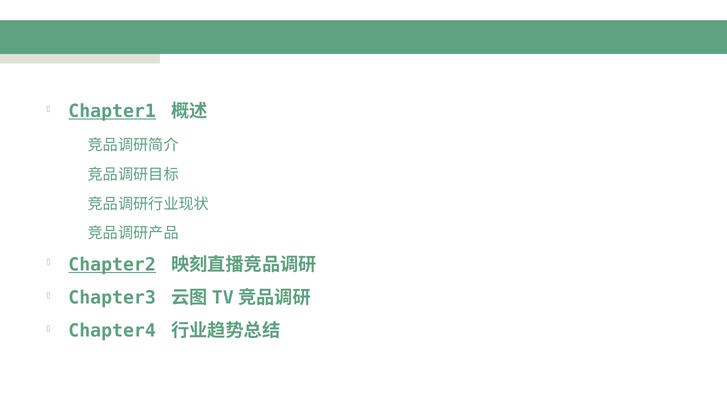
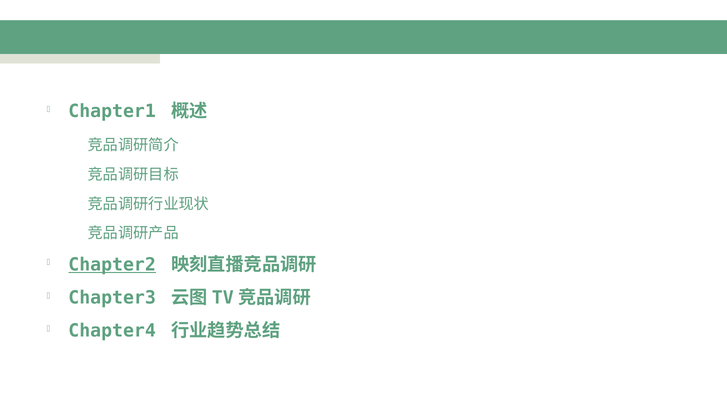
Chapter1 underline: present -> none (112, 111)
